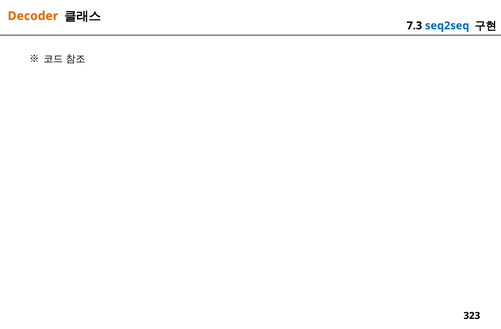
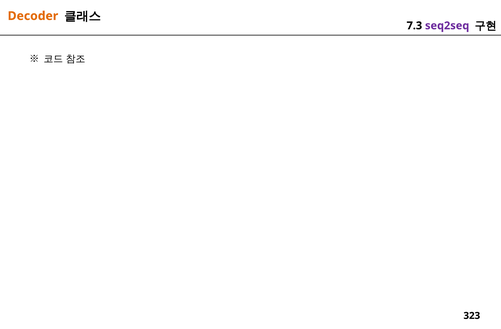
seq2seq colour: blue -> purple (447, 26)
